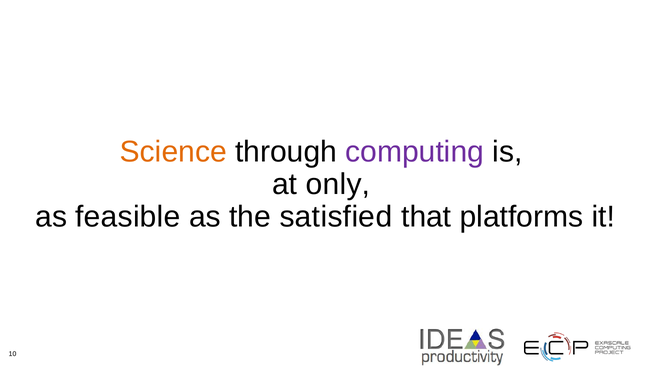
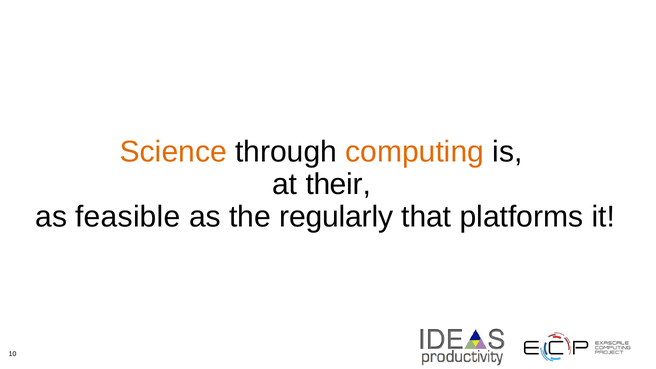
computing colour: purple -> orange (415, 152)
only: only -> their (338, 184)
satisfied: satisfied -> regularly (336, 217)
